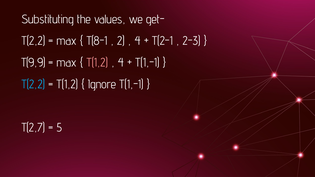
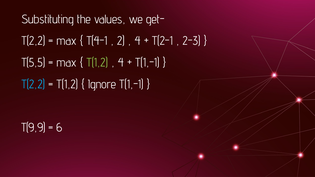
T(8-1: T(8-1 -> T(4-1 (97, 41)
T(9,9: T(9,9 -> T(5,5 (33, 63)
T(1,2 colour: pink -> light green (97, 63)
T(2,7: T(2,7 -> T(9,9 (33, 128)
5: 5 -> 6 (59, 128)
